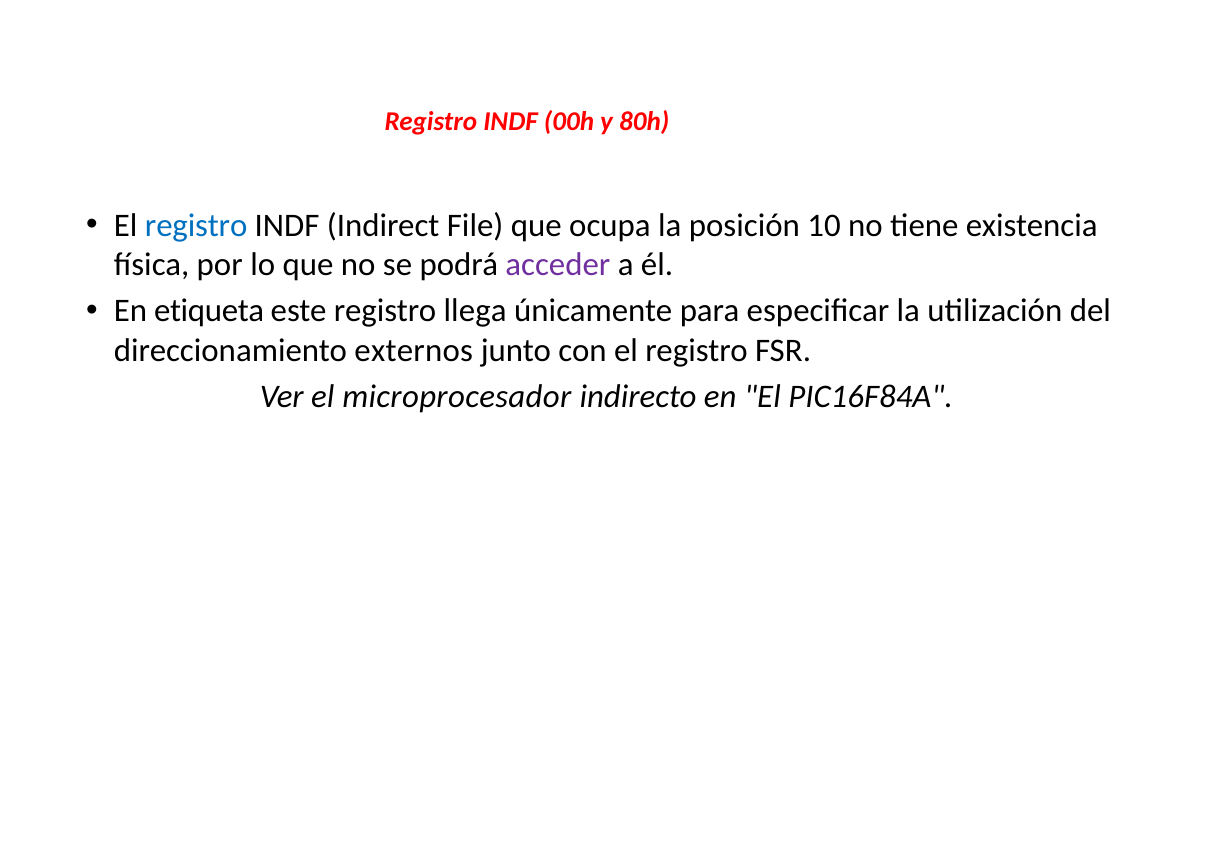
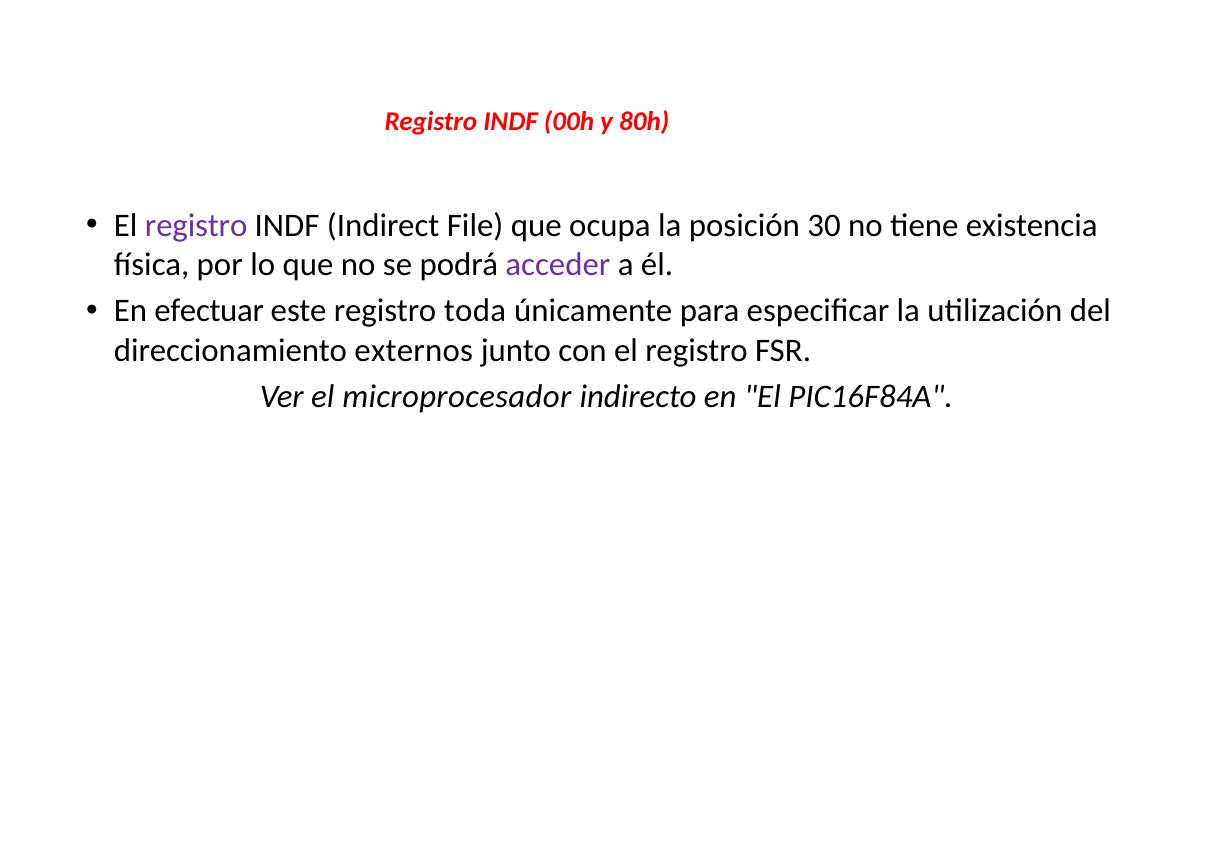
registro colour: blue -> purple (196, 226)
10: 10 -> 30 (824, 226)
etiqueta: etiqueta -> efectuar (209, 311)
llega: llega -> toda (475, 311)
